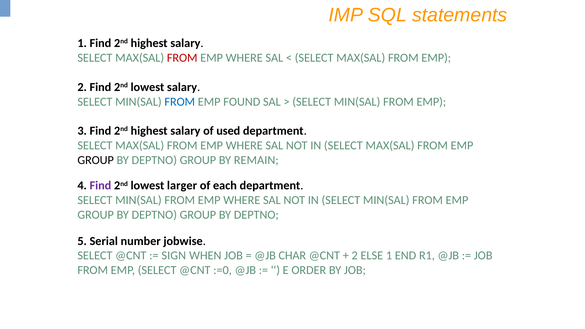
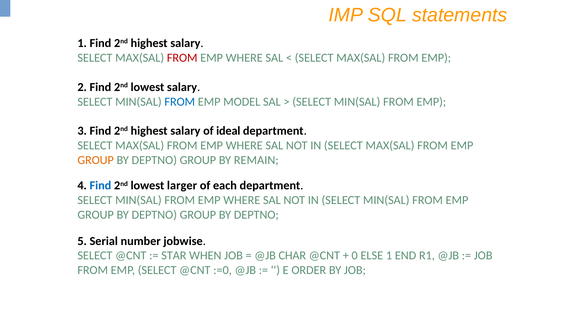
FOUND: FOUND -> MODEL (242, 102)
used: used -> ideal (228, 131)
GROUP colour: black -> orange (96, 160)
Find colour: purple -> blue (100, 186)
SIGN: SIGN -> STAR (174, 256)
2: 2 -> 0 (355, 256)
